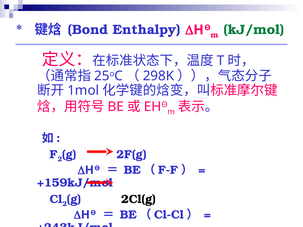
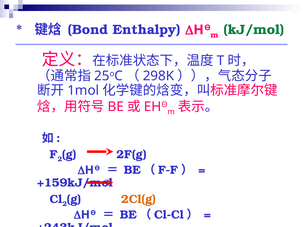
2Cl(g colour: black -> orange (139, 199)
